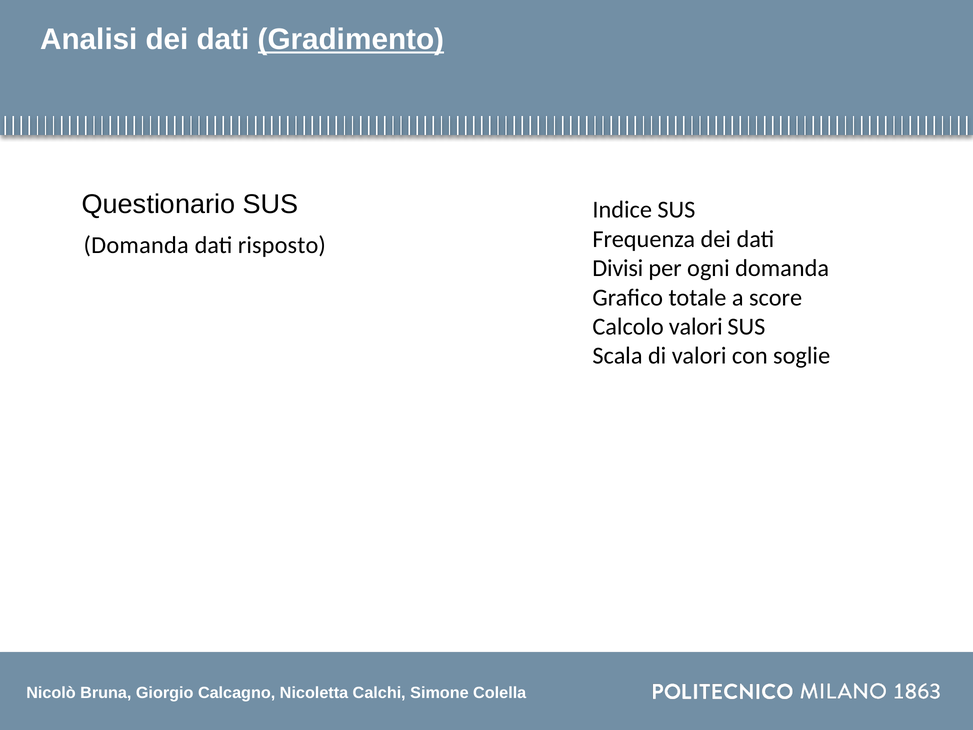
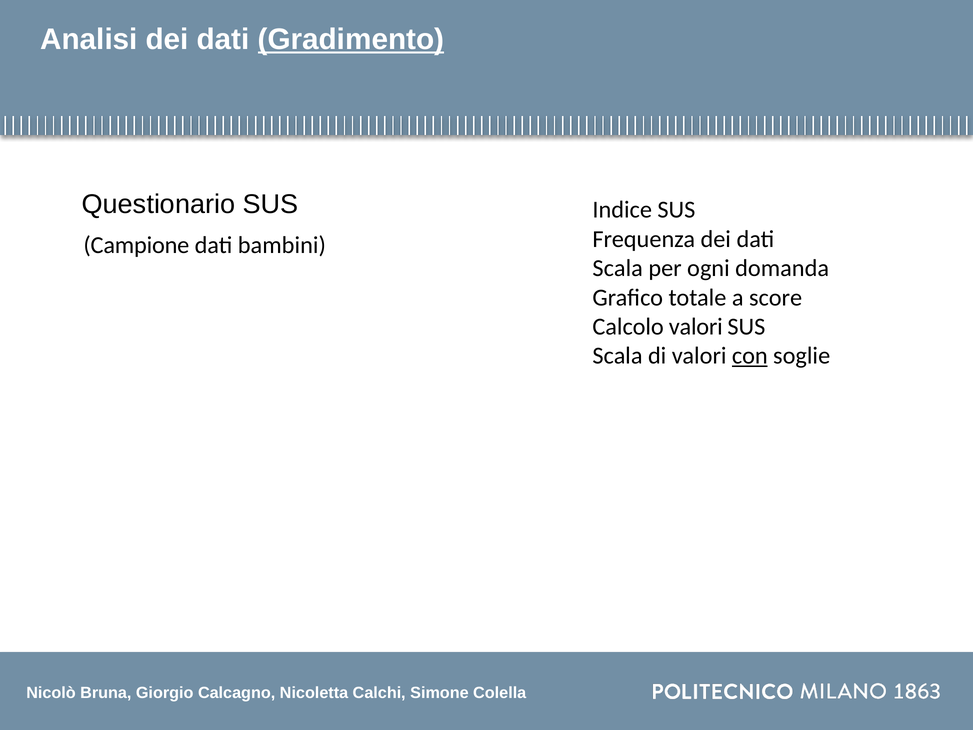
Domanda: Domanda -> Campione (136, 245)
risposto: risposto -> bambini (282, 245)
Divisi: Divisi -> Scala (618, 268)
con underline: none -> present (750, 356)
